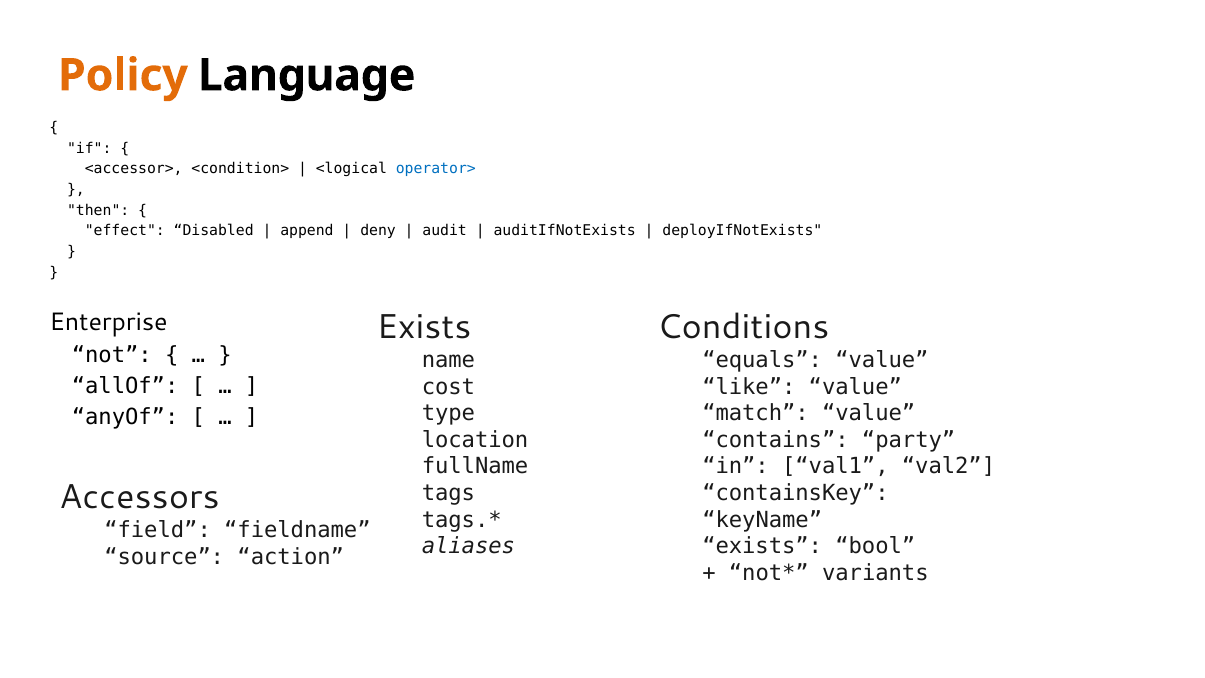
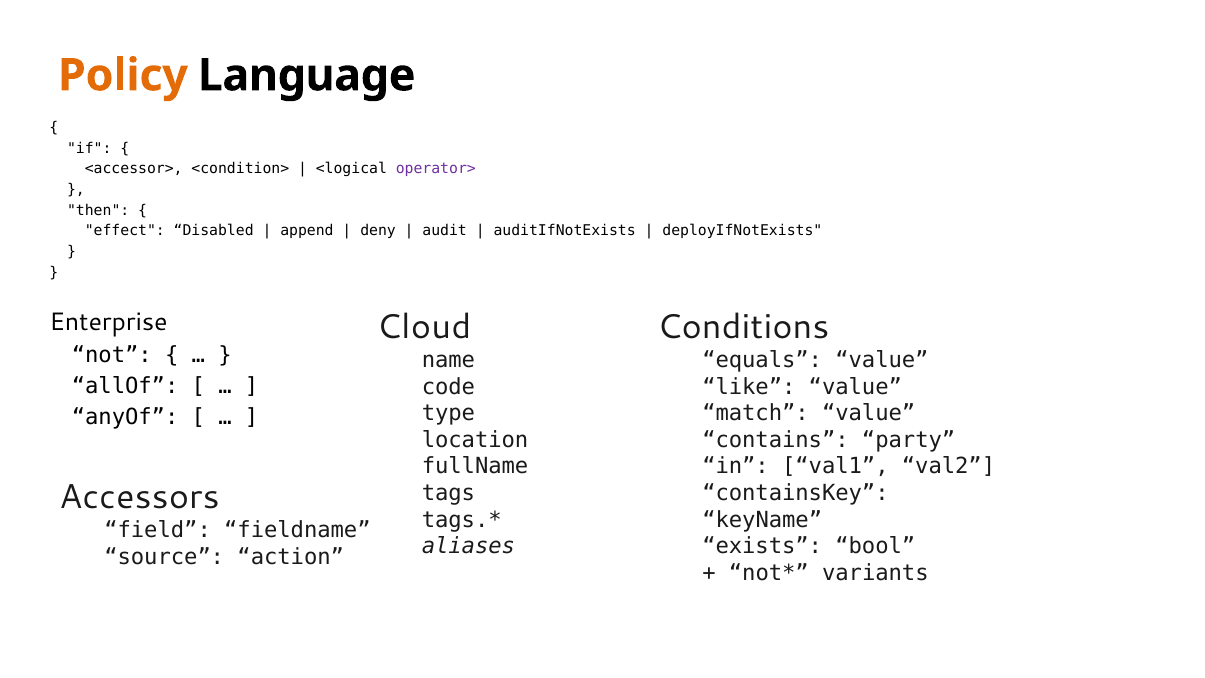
operator> colour: blue -> purple (436, 169)
Exists: Exists -> Cloud (424, 327)
cost: cost -> code (448, 387)
